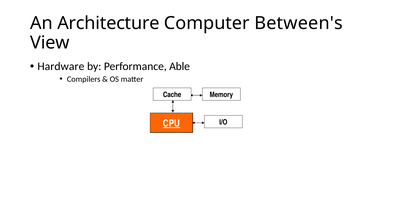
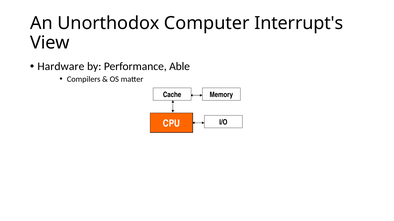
Architecture: Architecture -> Unorthodox (108, 23)
Between's: Between's -> Interrupt's (299, 23)
CPU underline: present -> none (171, 124)
